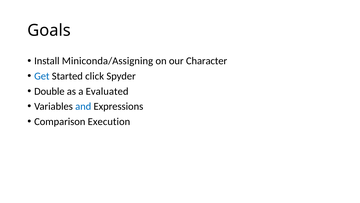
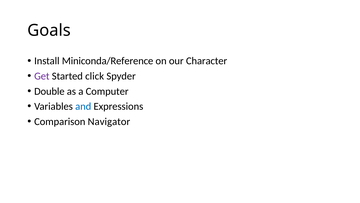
Miniconda/Assigning: Miniconda/Assigning -> Miniconda/Reference (108, 61)
Get colour: blue -> purple (42, 76)
Evaluated: Evaluated -> Computer (107, 91)
Execution: Execution -> Navigator (109, 121)
